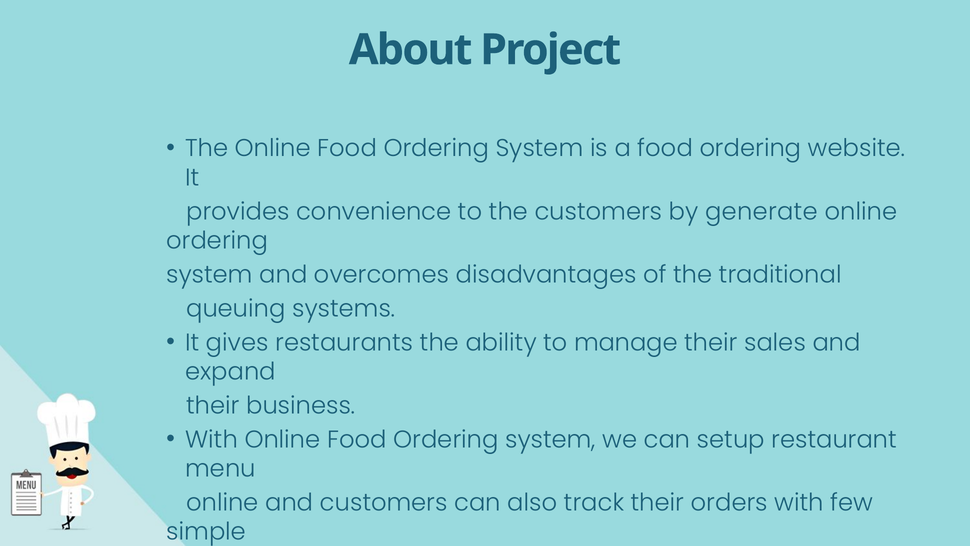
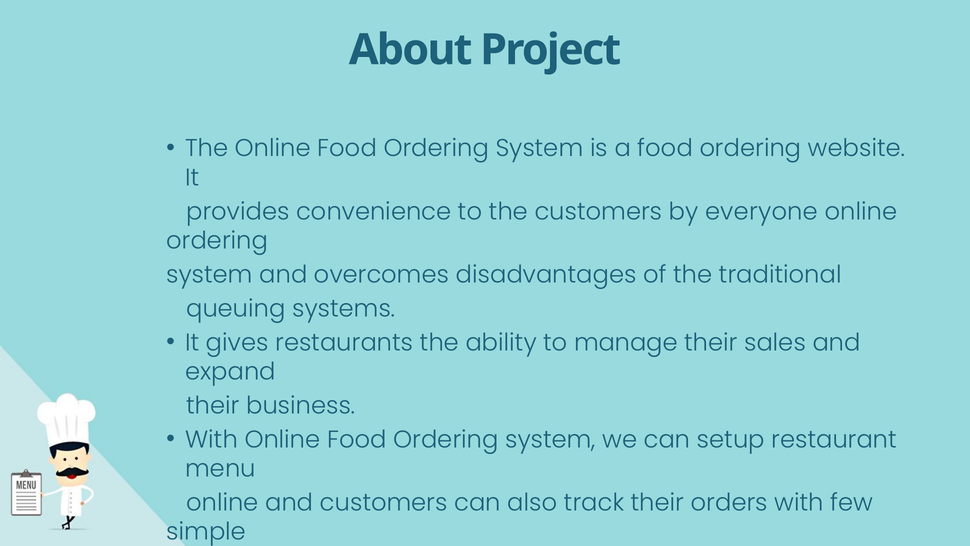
generate: generate -> everyone (762, 211)
